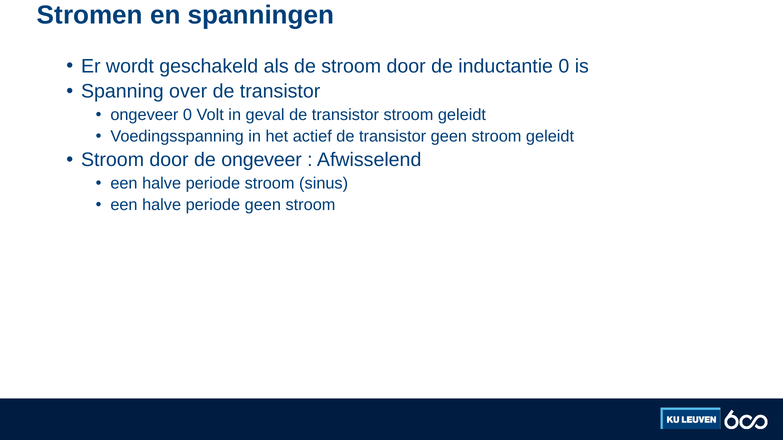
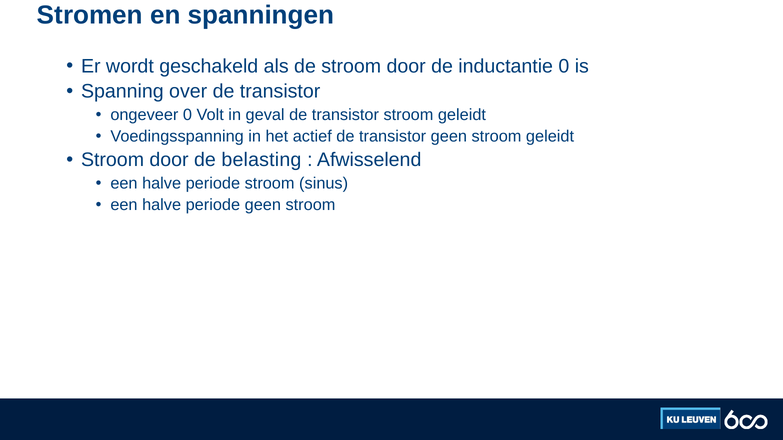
de ongeveer: ongeveer -> belasting (261, 160)
